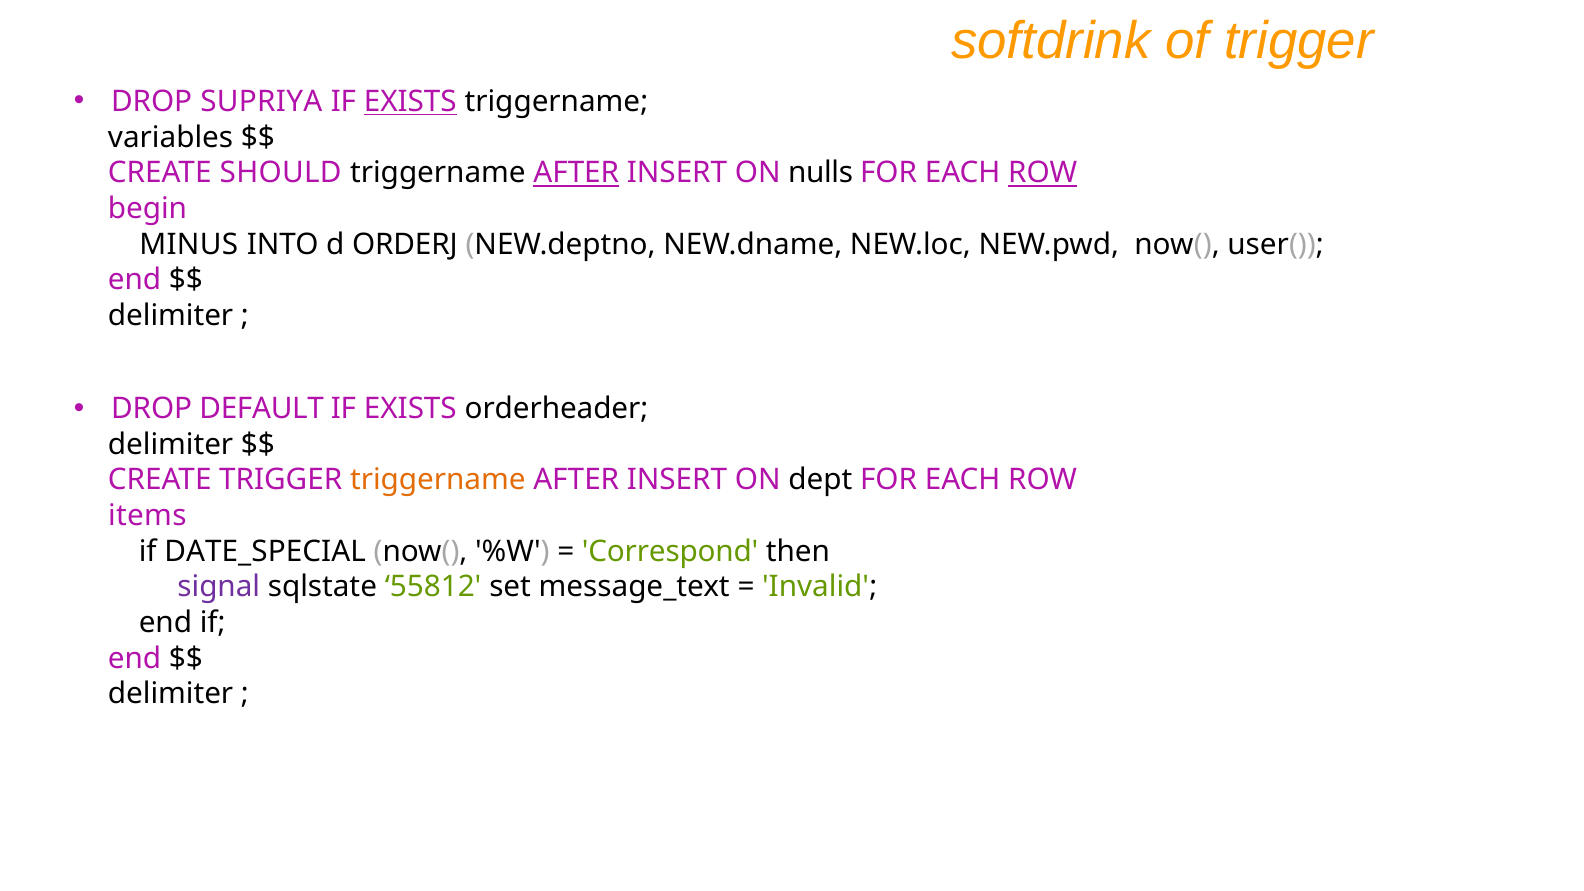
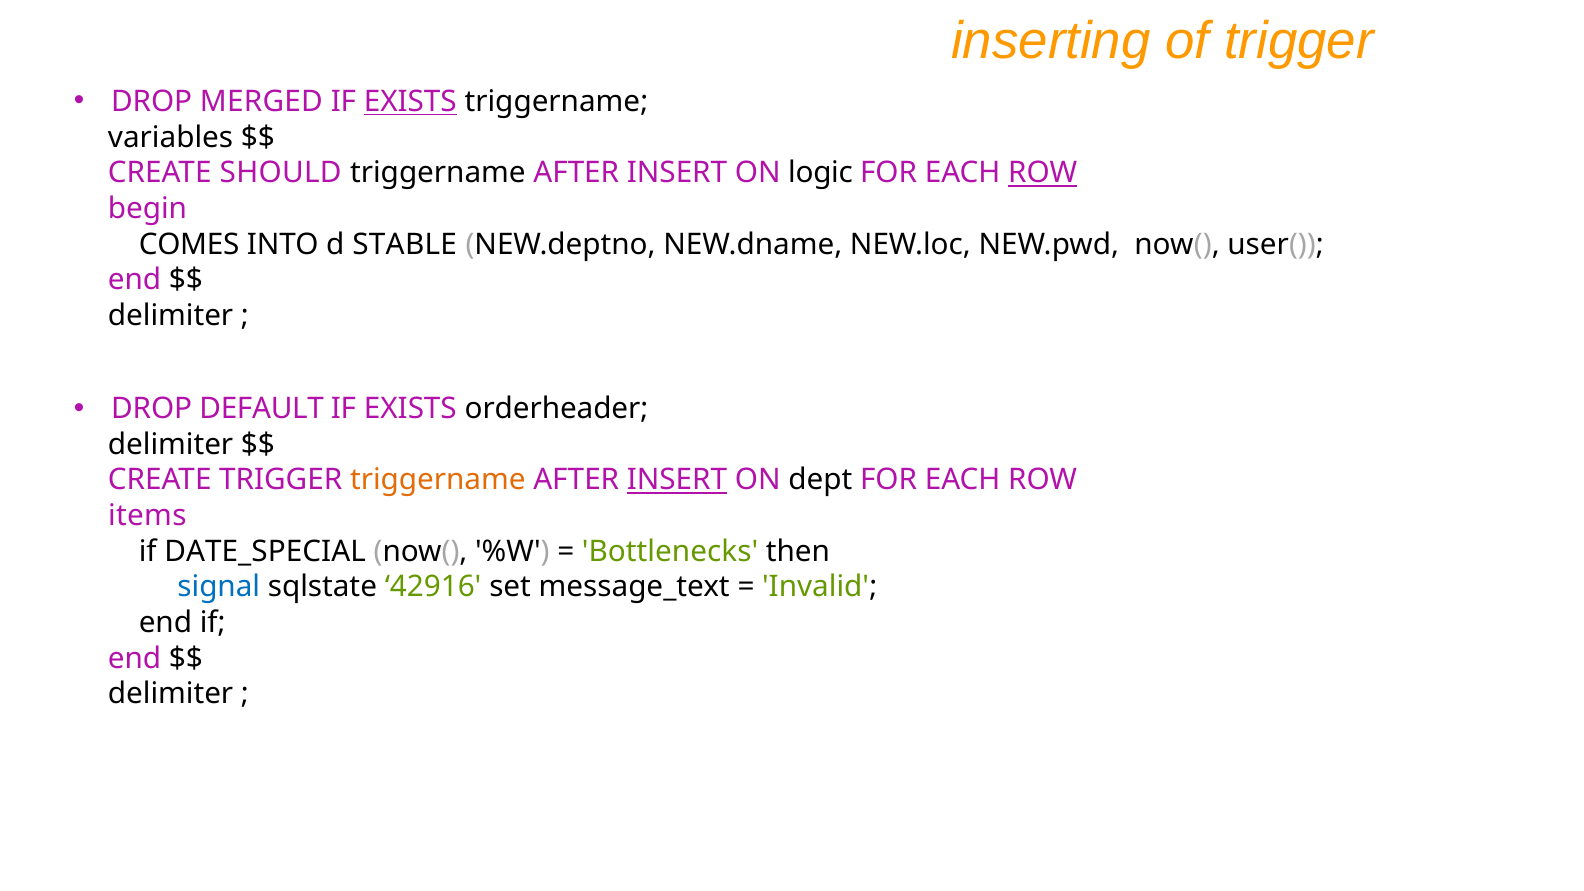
softdrink: softdrink -> inserting (1051, 41)
SUPRIYA: SUPRIYA -> MERGED (261, 102)
AFTER underline: present -> none (576, 173)
nulls: nulls -> logic (821, 173)
MINUS: MINUS -> COMES (189, 244)
ORDERJ: ORDERJ -> STABLE (405, 244)
INSERT underline: none -> present (677, 480)
Correspond: Correspond -> Bottlenecks (670, 551)
signal colour: purple -> blue (219, 587)
55812: 55812 -> 42916 (433, 587)
